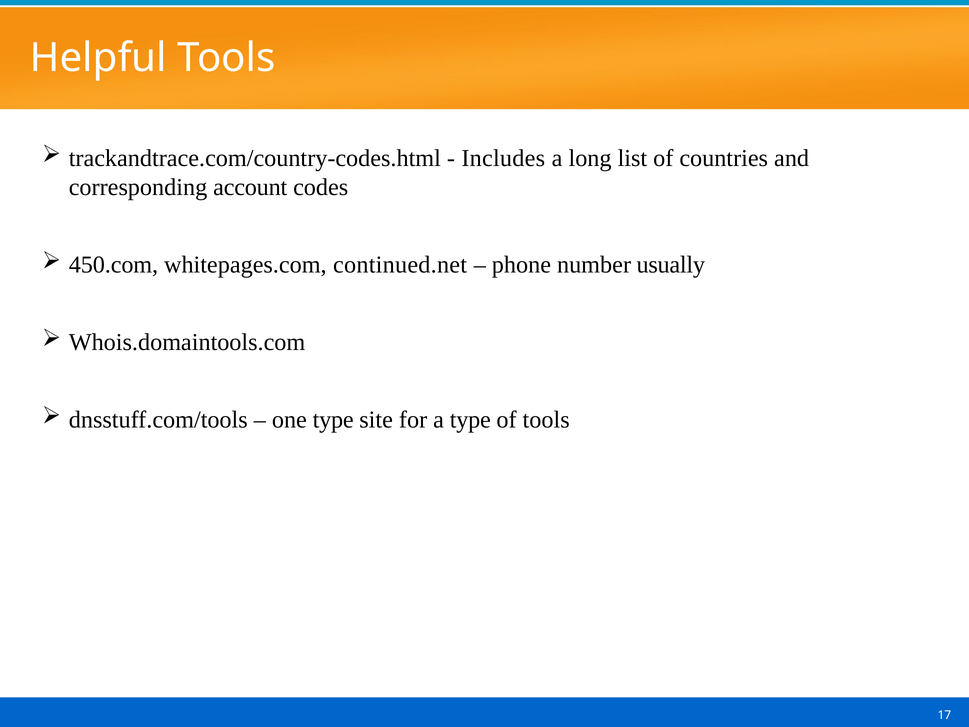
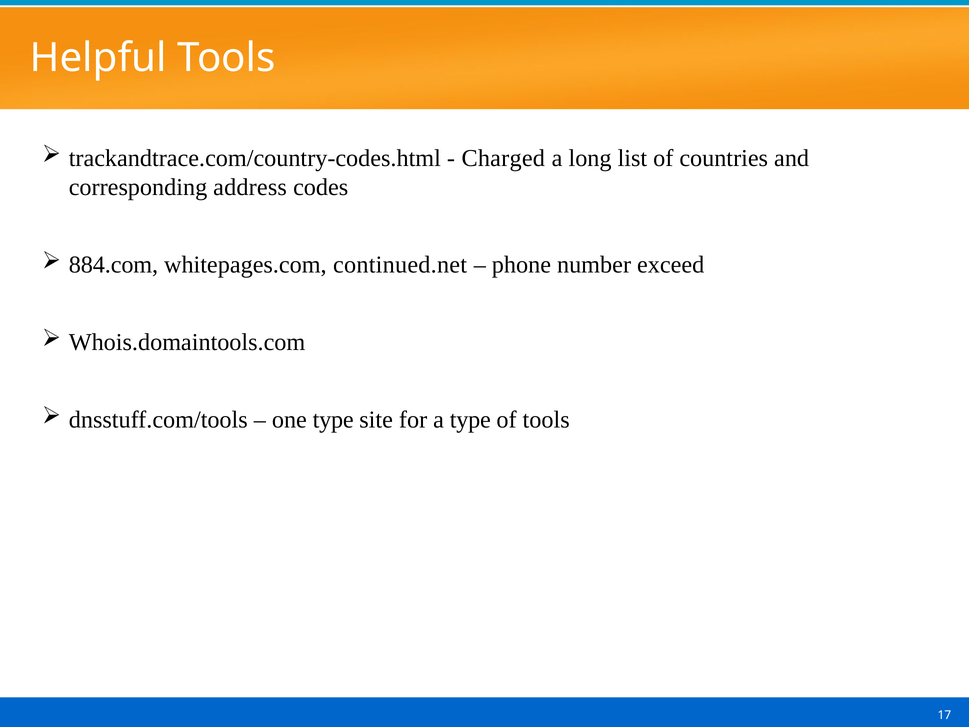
Includes: Includes -> Charged (503, 158)
account: account -> address (250, 187)
450.com: 450.com -> 884.com (113, 265)
usually: usually -> exceed (671, 265)
